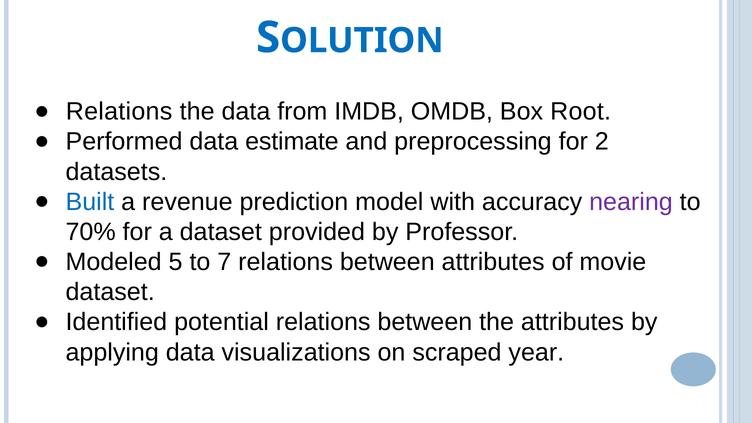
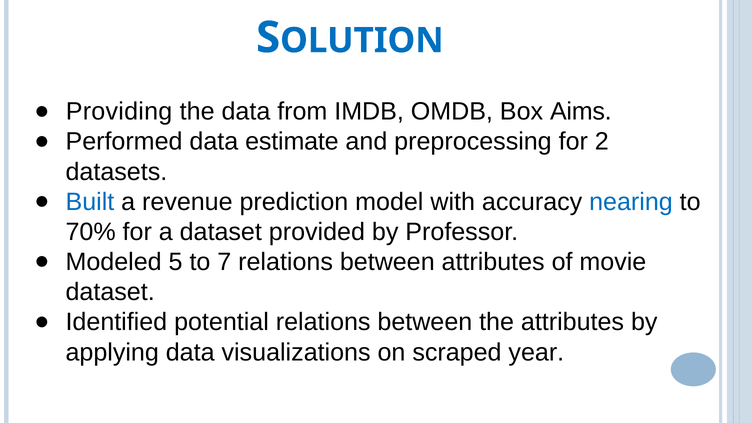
Relations: Relations -> Providing (119, 112)
Root: Root -> Aims (581, 112)
nearing colour: purple -> blue (631, 202)
